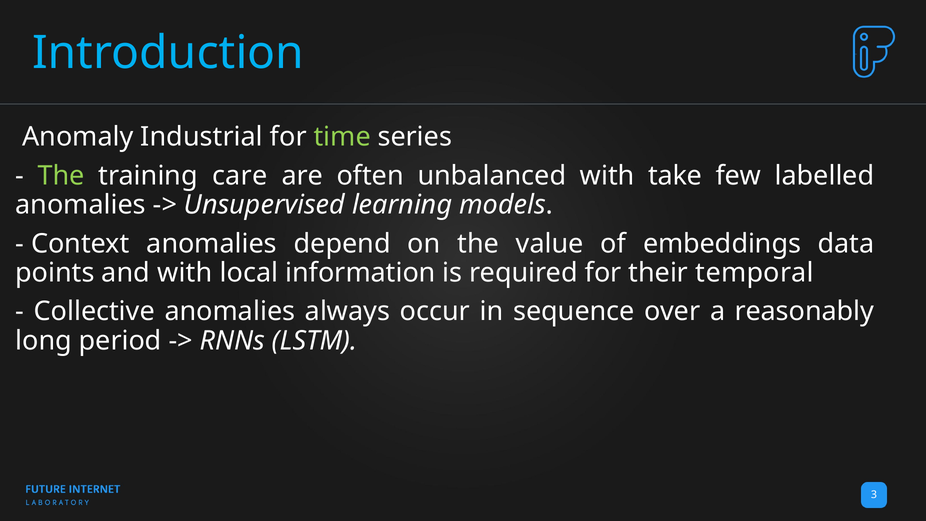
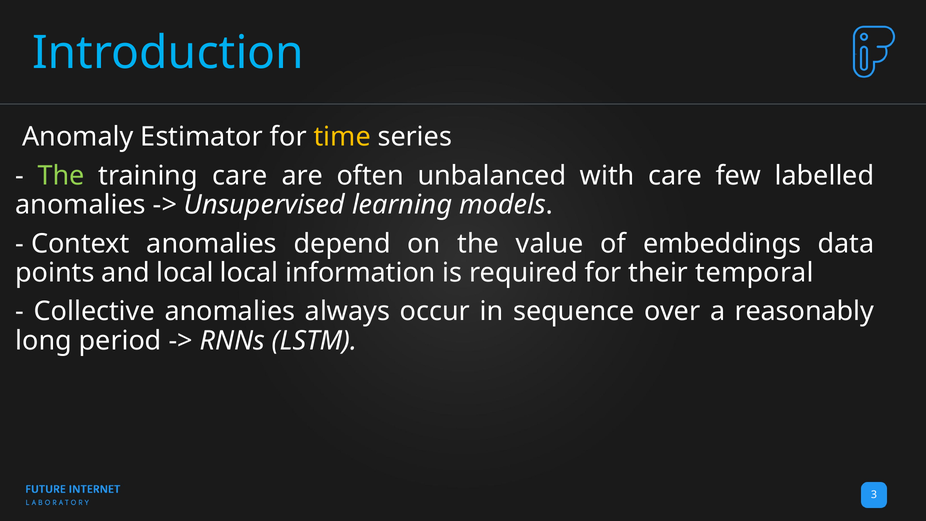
Industrial: Industrial -> Estimator (202, 137)
time colour: light green -> yellow (342, 137)
with take: take -> care (675, 176)
and with: with -> local (185, 273)
